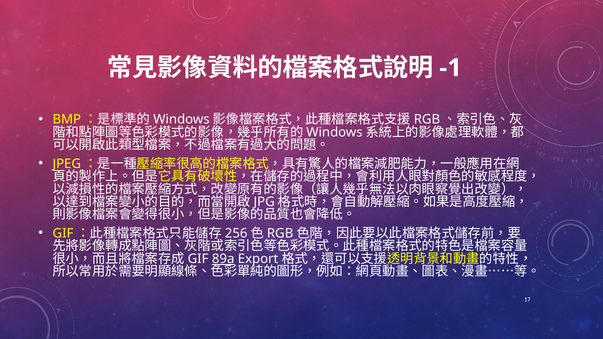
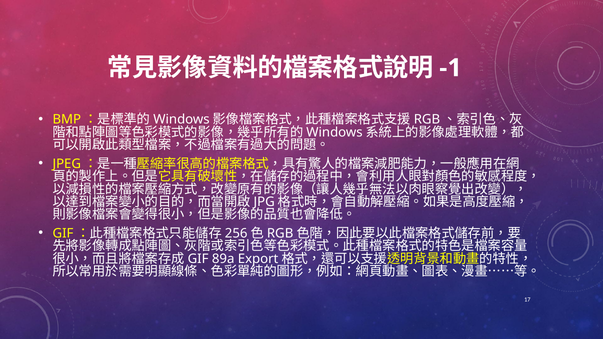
89a underline: present -> none (223, 259)
